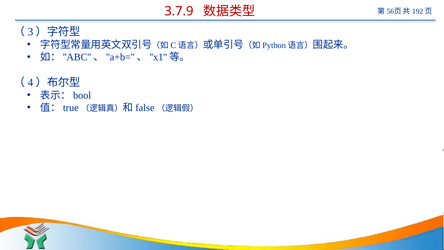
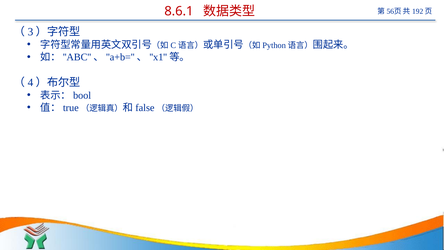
3.7.9: 3.7.9 -> 8.6.1 (179, 11)
